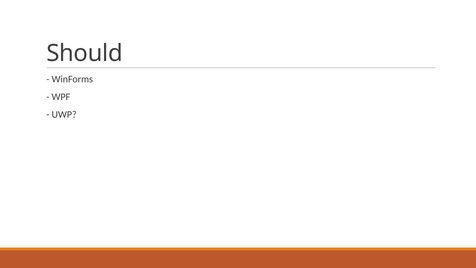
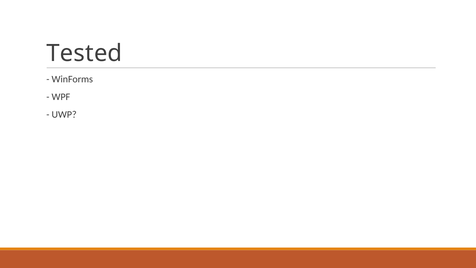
Should: Should -> Tested (84, 53)
